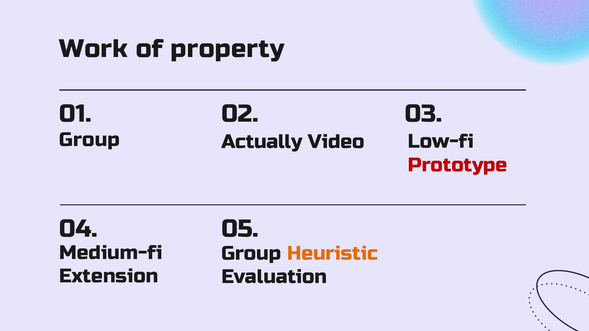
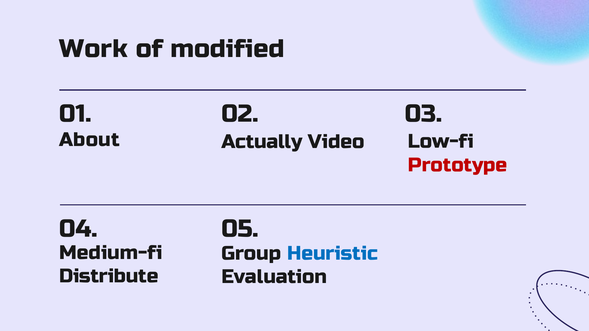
property: property -> modified (228, 49)
Group: Group -> About (89, 140)
Heuristic colour: orange -> blue (332, 253)
Extension: Extension -> Distribute (109, 276)
